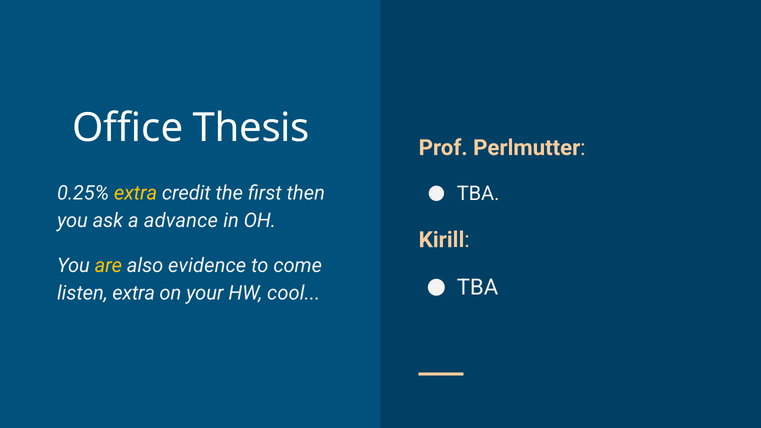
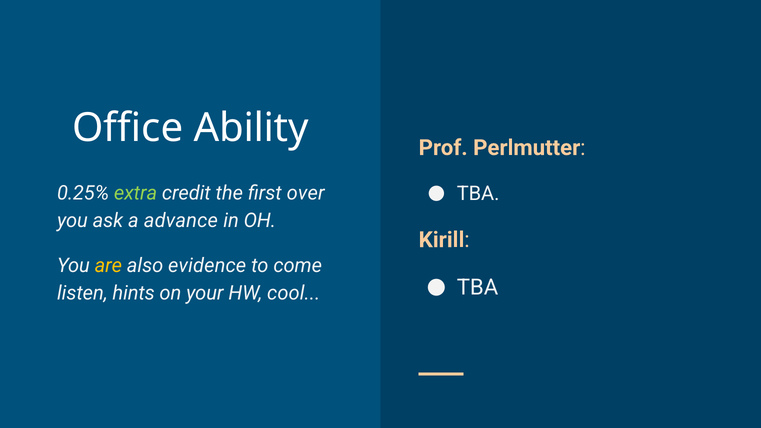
Thesis: Thesis -> Ability (251, 128)
extra colour: yellow -> light green (136, 193)
then: then -> over (306, 193)
listen extra: extra -> hints (134, 293)
